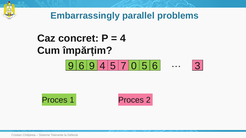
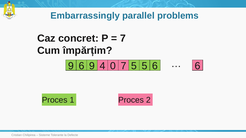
4: 4 -> 7 (123, 38)
4 5: 5 -> 0 (113, 66)
7 0: 0 -> 5 (134, 66)
6 3: 3 -> 6 (198, 66)
